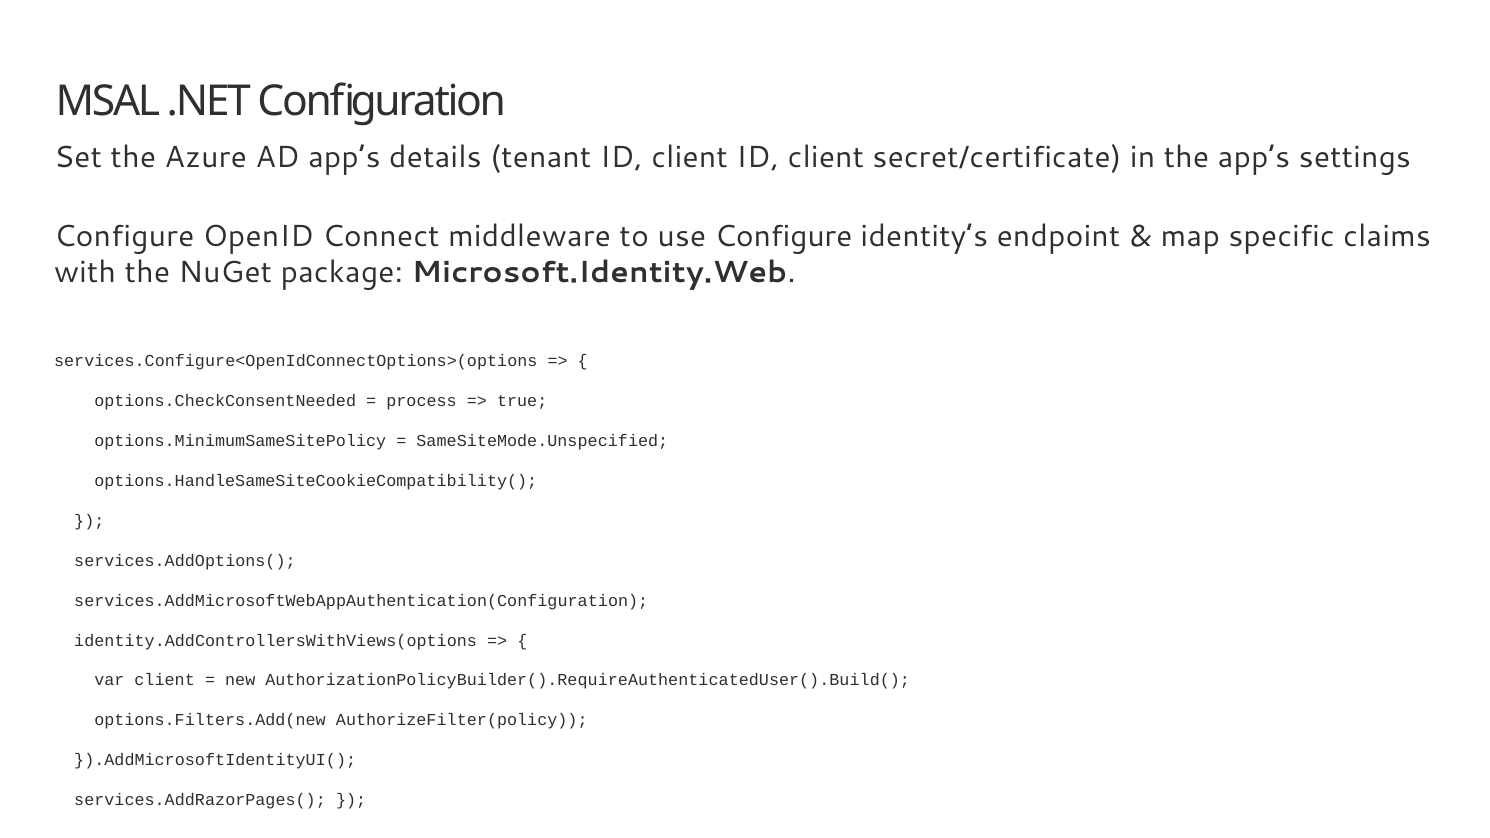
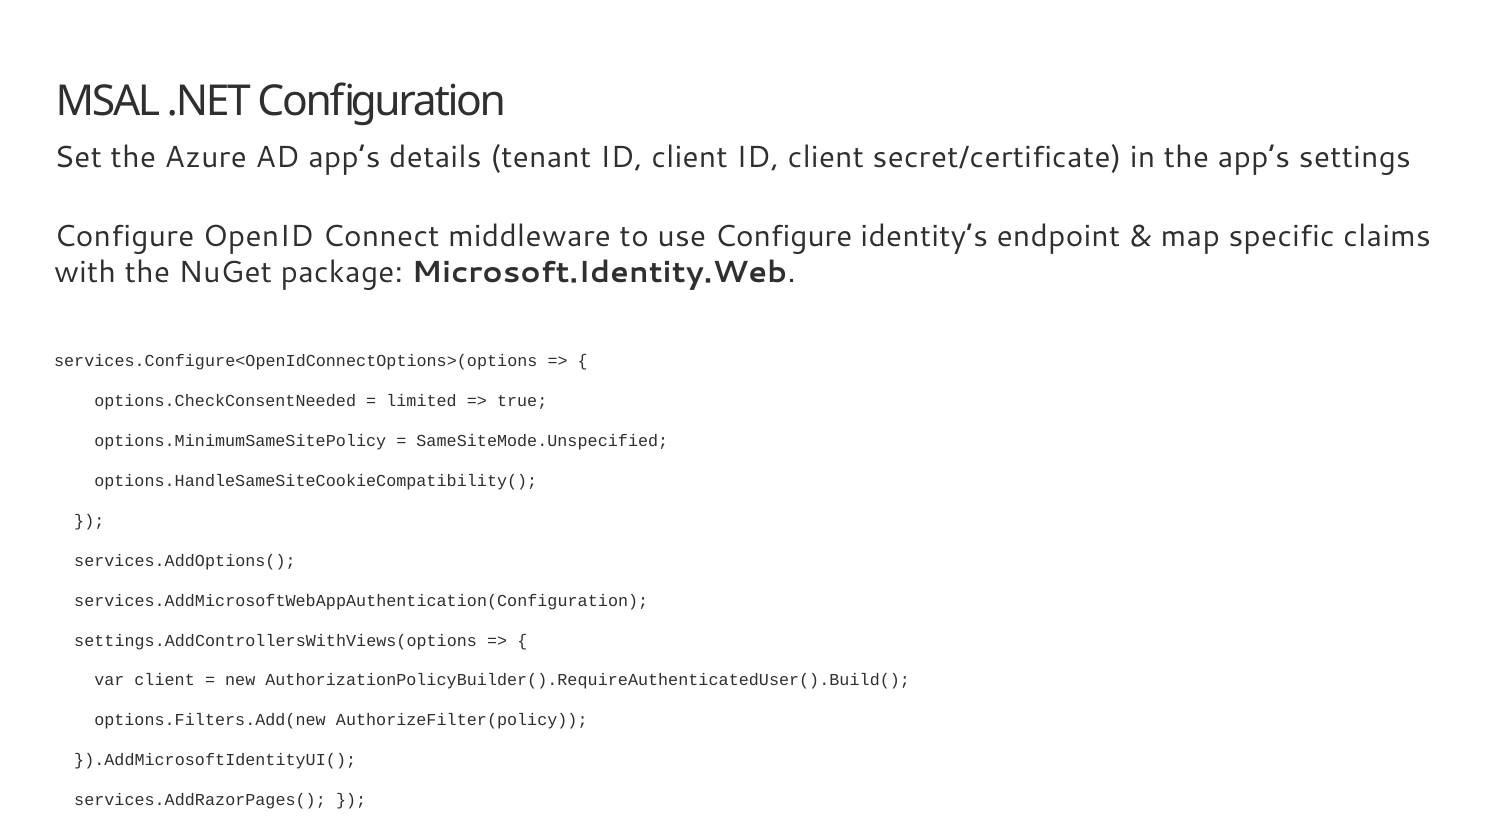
process: process -> limited (422, 401)
identity.AddControllersWithViews(options: identity.AddControllersWithViews(options -> settings.AddControllersWithViews(options (276, 641)
